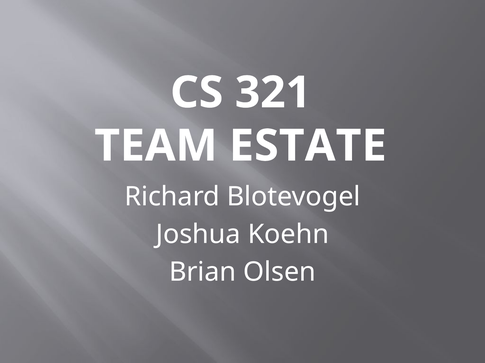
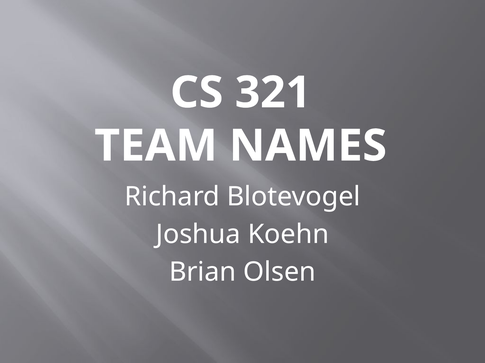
ESTATE: ESTATE -> NAMES (308, 146)
